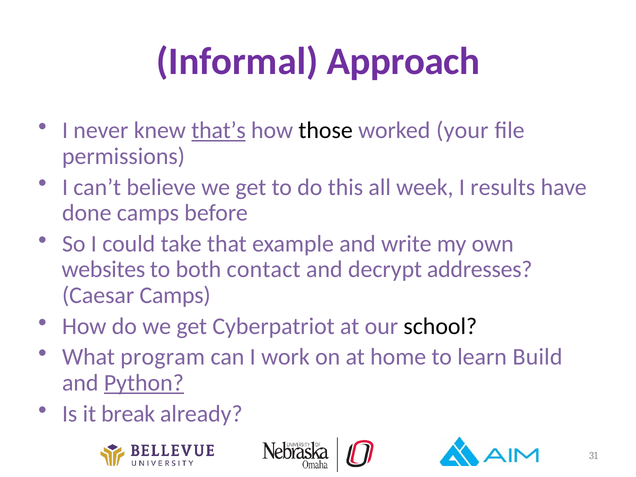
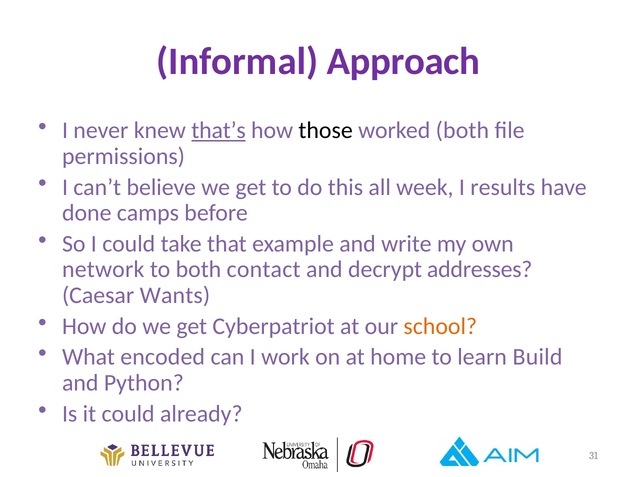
worked your: your -> both (462, 130)
websites: websites -> network (103, 270)
Caesar Camps: Camps -> Wants (175, 295)
school colour: black -> orange (440, 326)
program: program -> encoded (163, 357)
Python underline: present -> none (144, 383)
it break: break -> could (128, 414)
